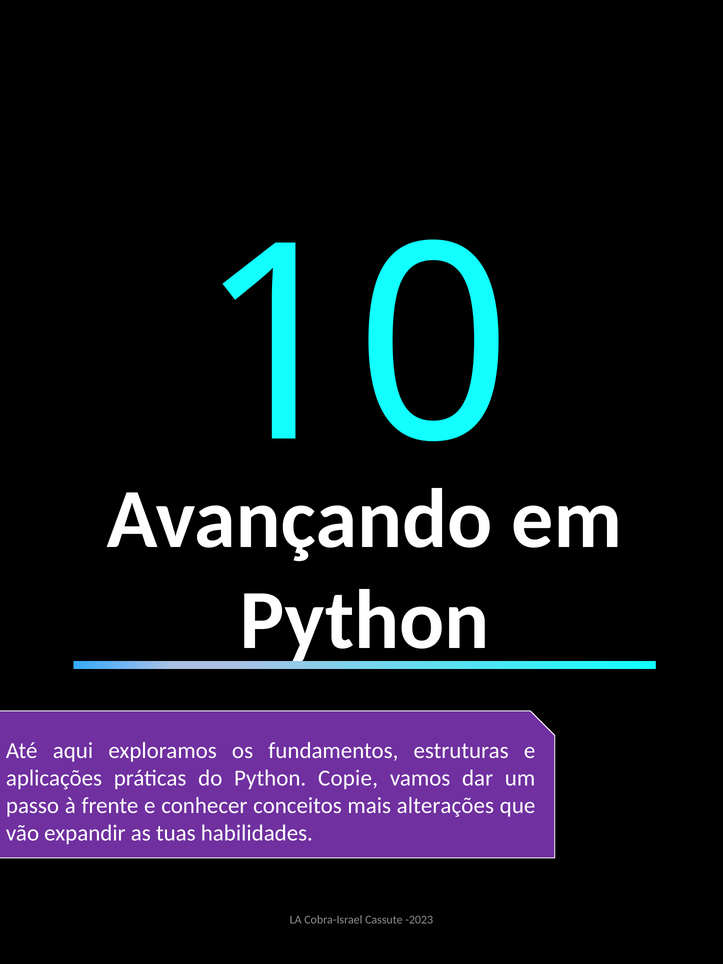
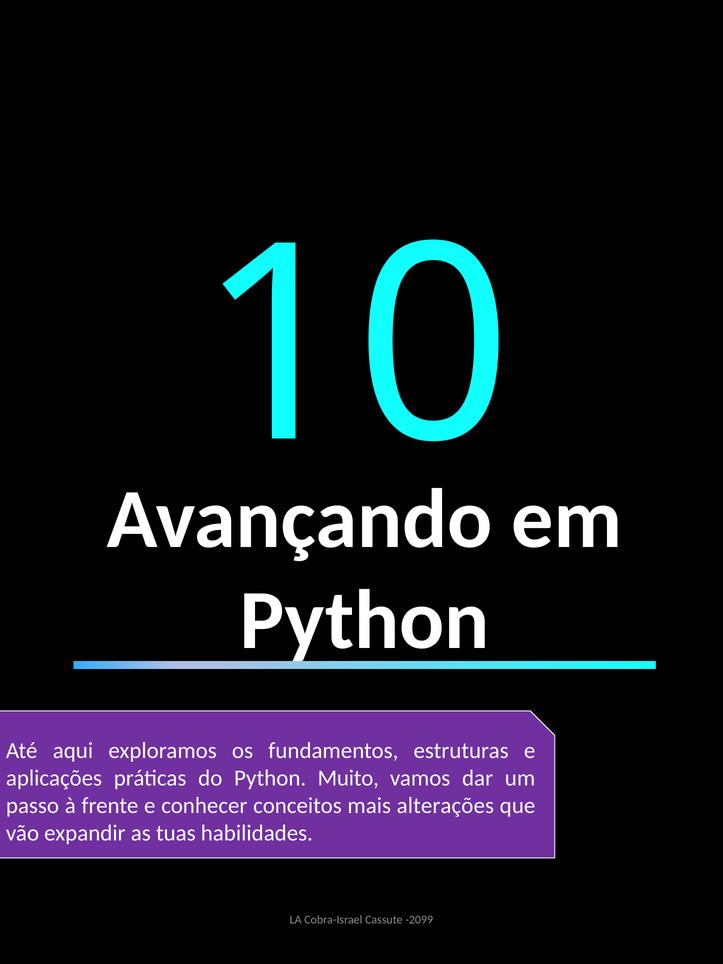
Copie: Copie -> Muito (348, 778)
-2023: -2023 -> -2099 (419, 920)
